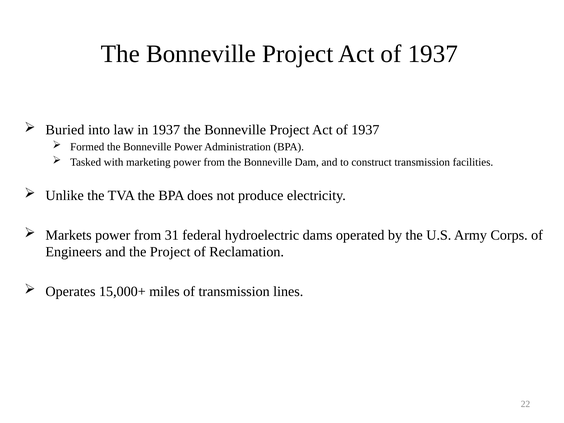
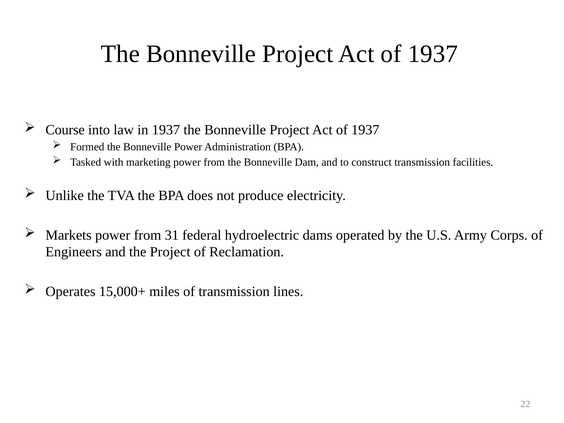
Buried: Buried -> Course (65, 130)
